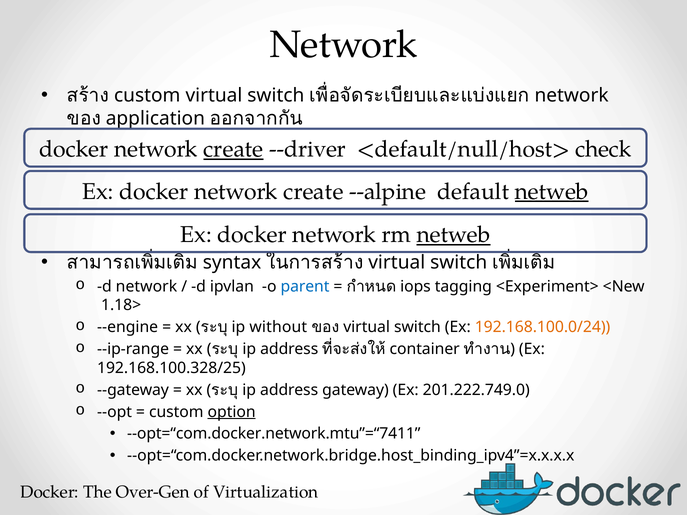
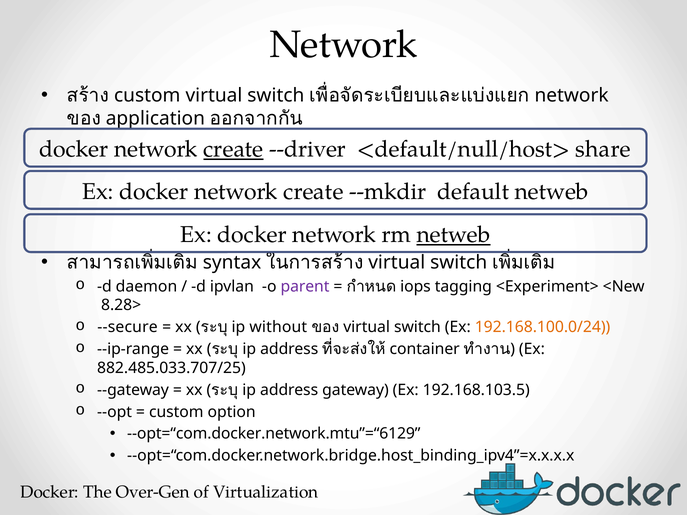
check: check -> share (603, 149)
--alpine: --alpine -> --mkdir (388, 192)
netweb underline: present -> none (552, 192)
d network: network -> daemon (146, 287)
parent colour: blue -> purple (305, 287)
1.18>: 1.18> -> 8.28> (121, 305)
--engine: --engine -> --secure (128, 327)
192.168.100.328/25: 192.168.100.328/25 -> 882.485.033.707/25 (171, 368)
201.222.749.0: 201.222.749.0 -> 192.168.103.5 (476, 390)
option underline: present -> none (232, 412)
--opt=“com.docker.network.mtu”=“7411: --opt=“com.docker.network.mtu”=“7411 -> --opt=“com.docker.network.mtu”=“6129 (274, 434)
